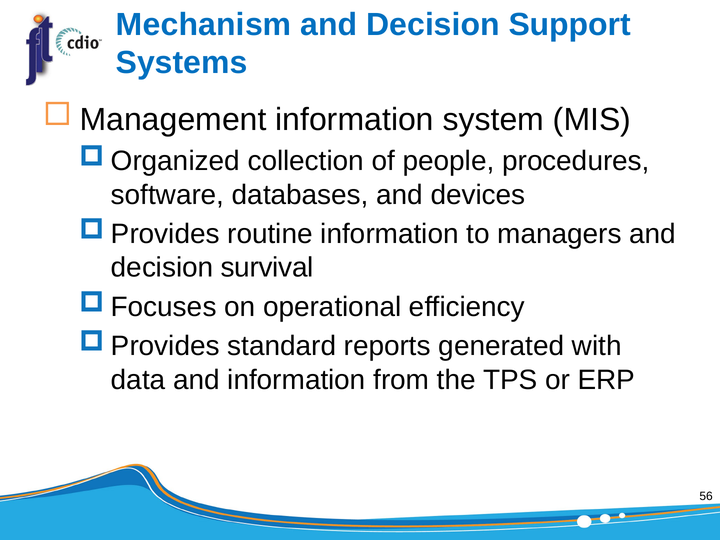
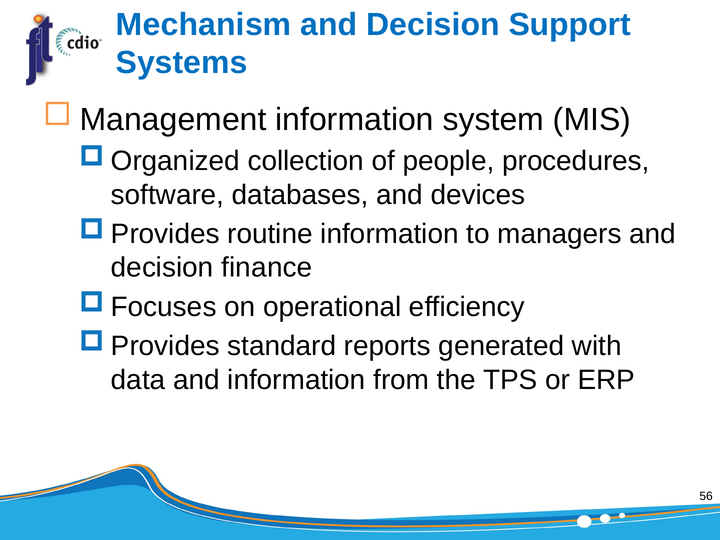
survival: survival -> finance (267, 268)
